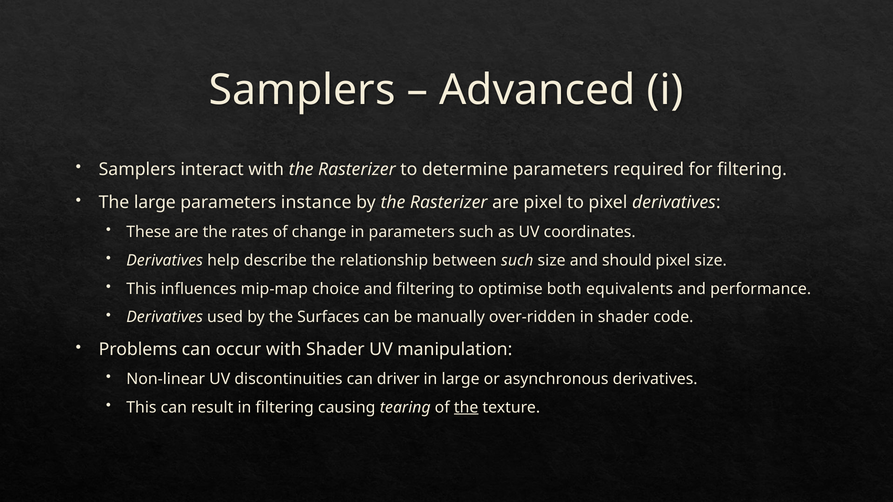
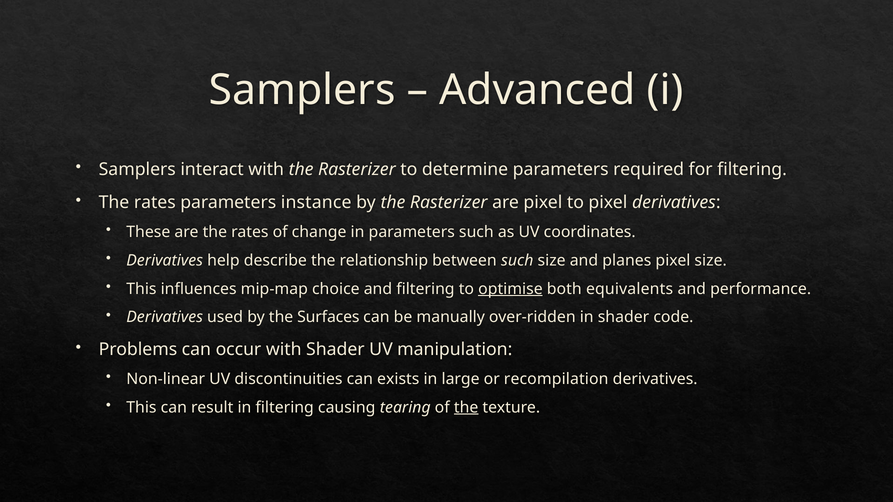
large: large -> rates (155, 203)
should: should -> planes (627, 260)
optimise underline: none -> present (510, 289)
driver: driver -> exists (398, 379)
asynchronous: asynchronous -> recompilation (556, 379)
